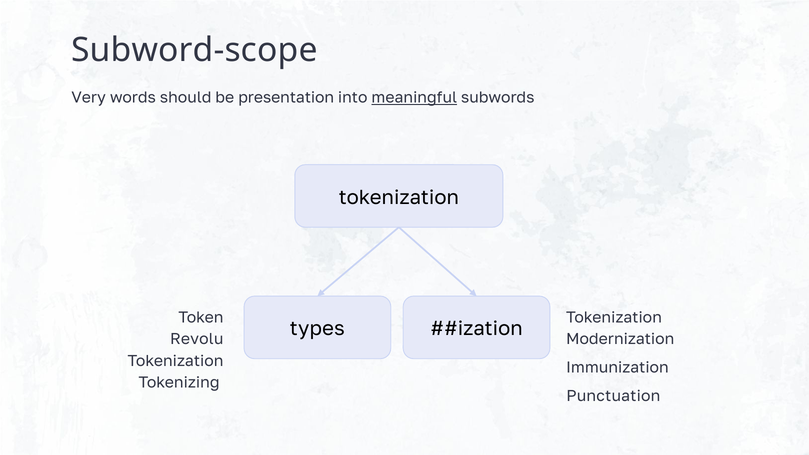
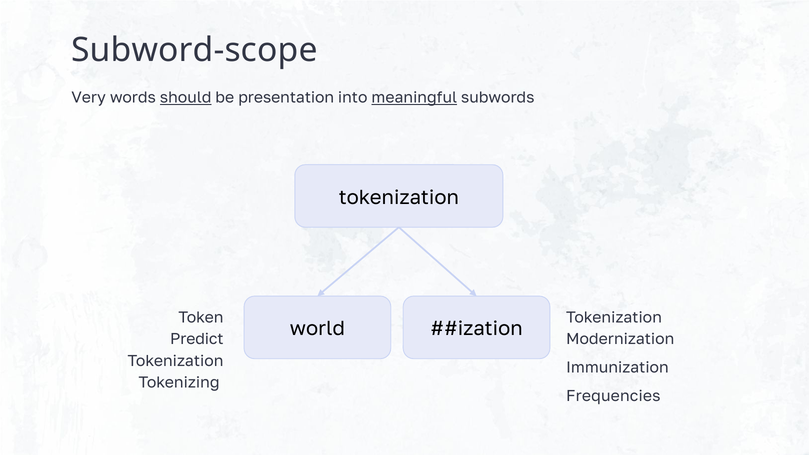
should underline: none -> present (186, 98)
types: types -> world (317, 329)
Revolu: Revolu -> Predict (197, 339)
Punctuation: Punctuation -> Frequencies (613, 396)
